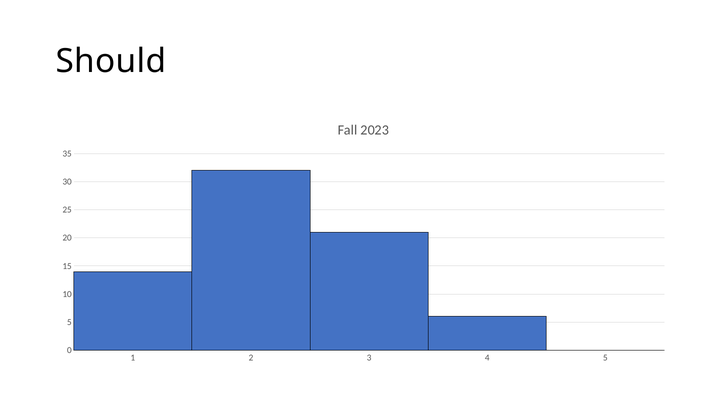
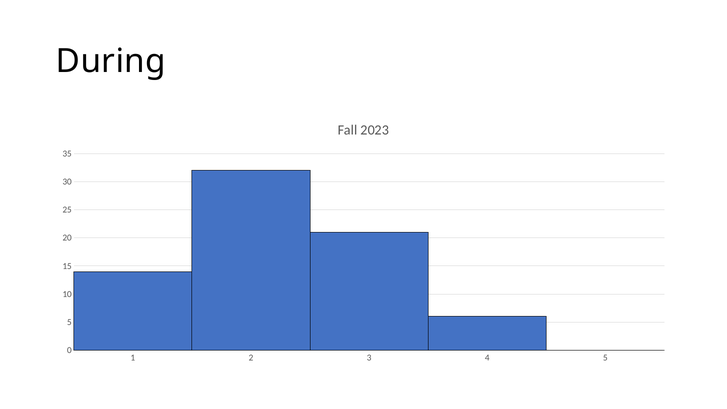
Should: Should -> During (111, 61)
